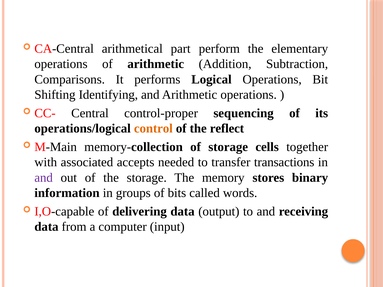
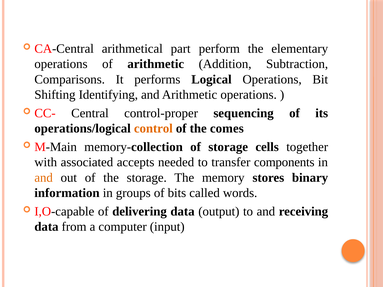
reflect: reflect -> comes (227, 129)
transactions: transactions -> components (284, 162)
and colour: purple -> orange (44, 178)
